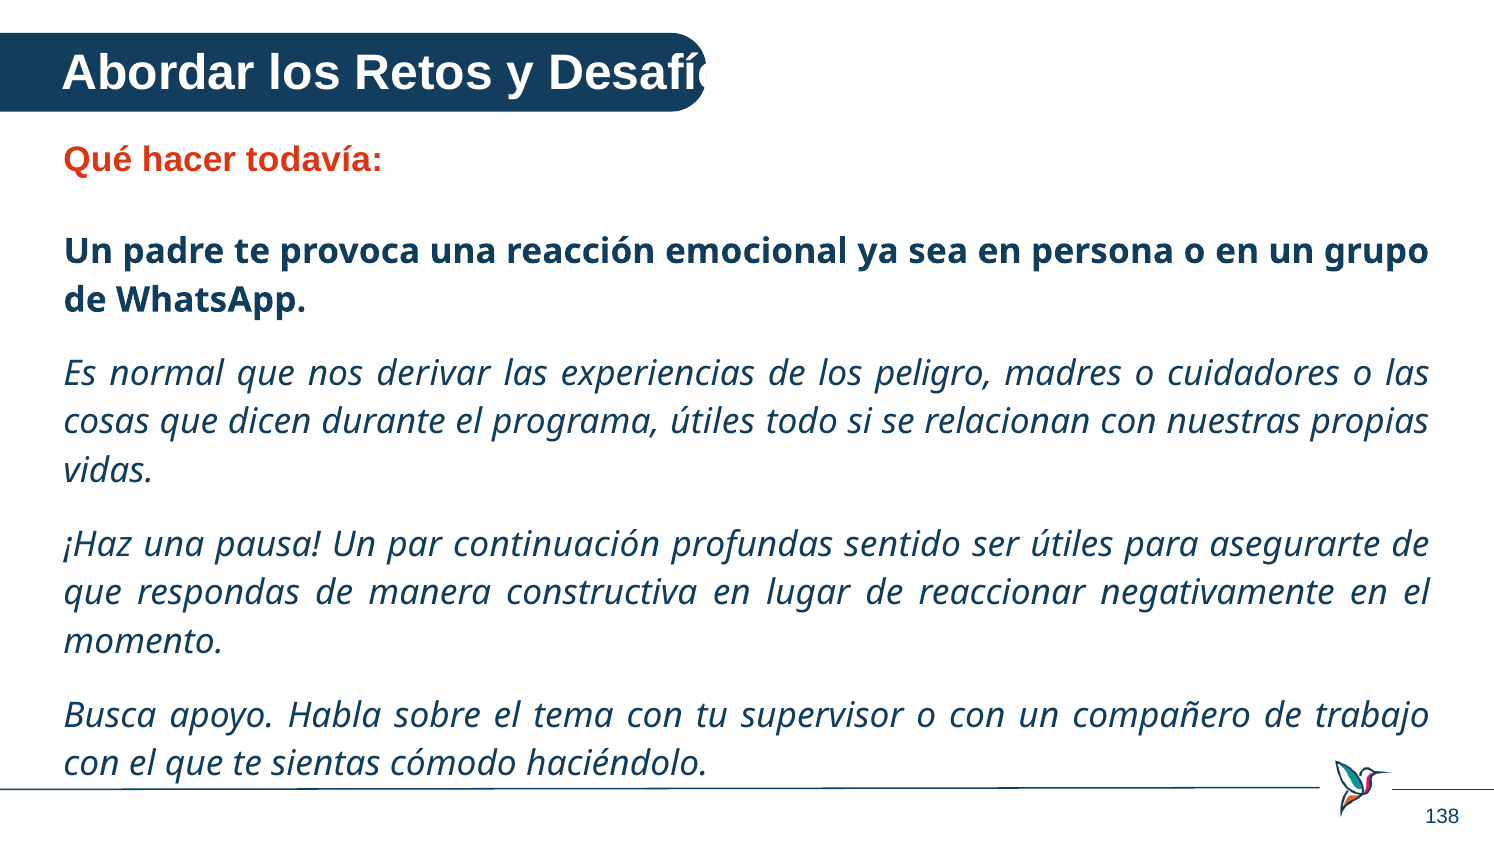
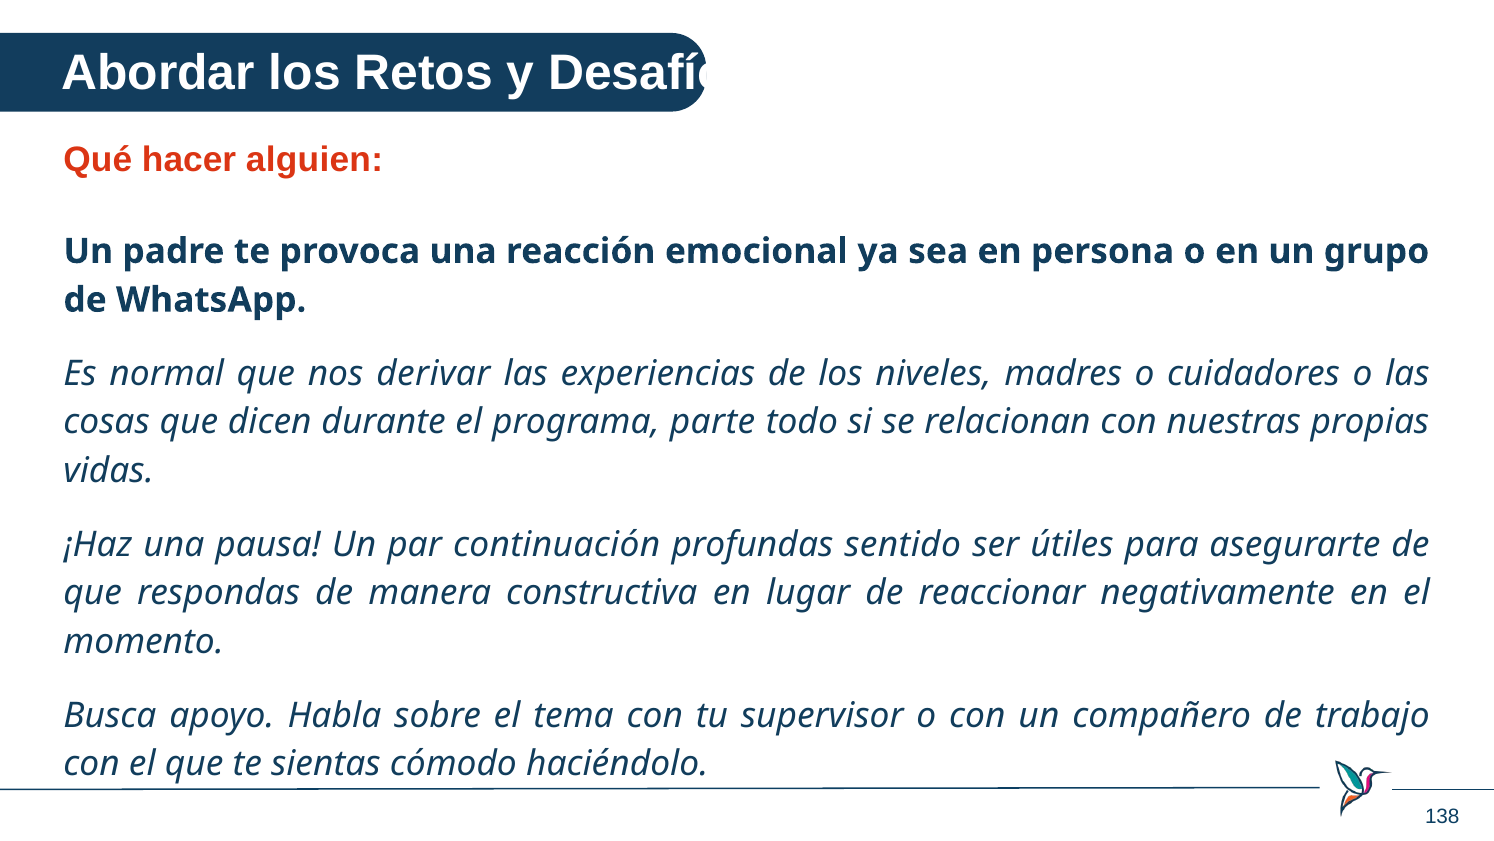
todavía: todavía -> alguien (314, 160)
peligro: peligro -> niveles (933, 373)
programa útiles: útiles -> parte (713, 422)
